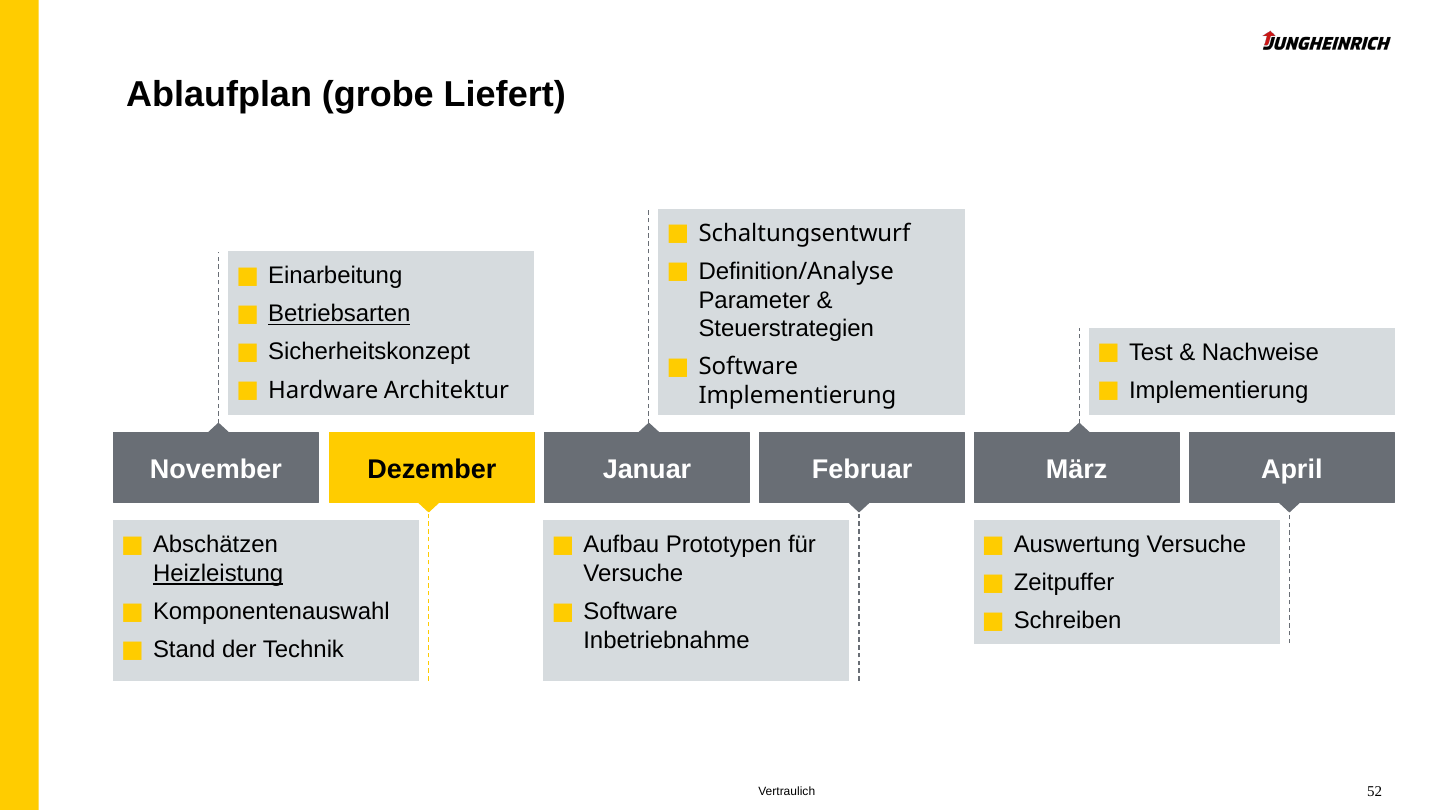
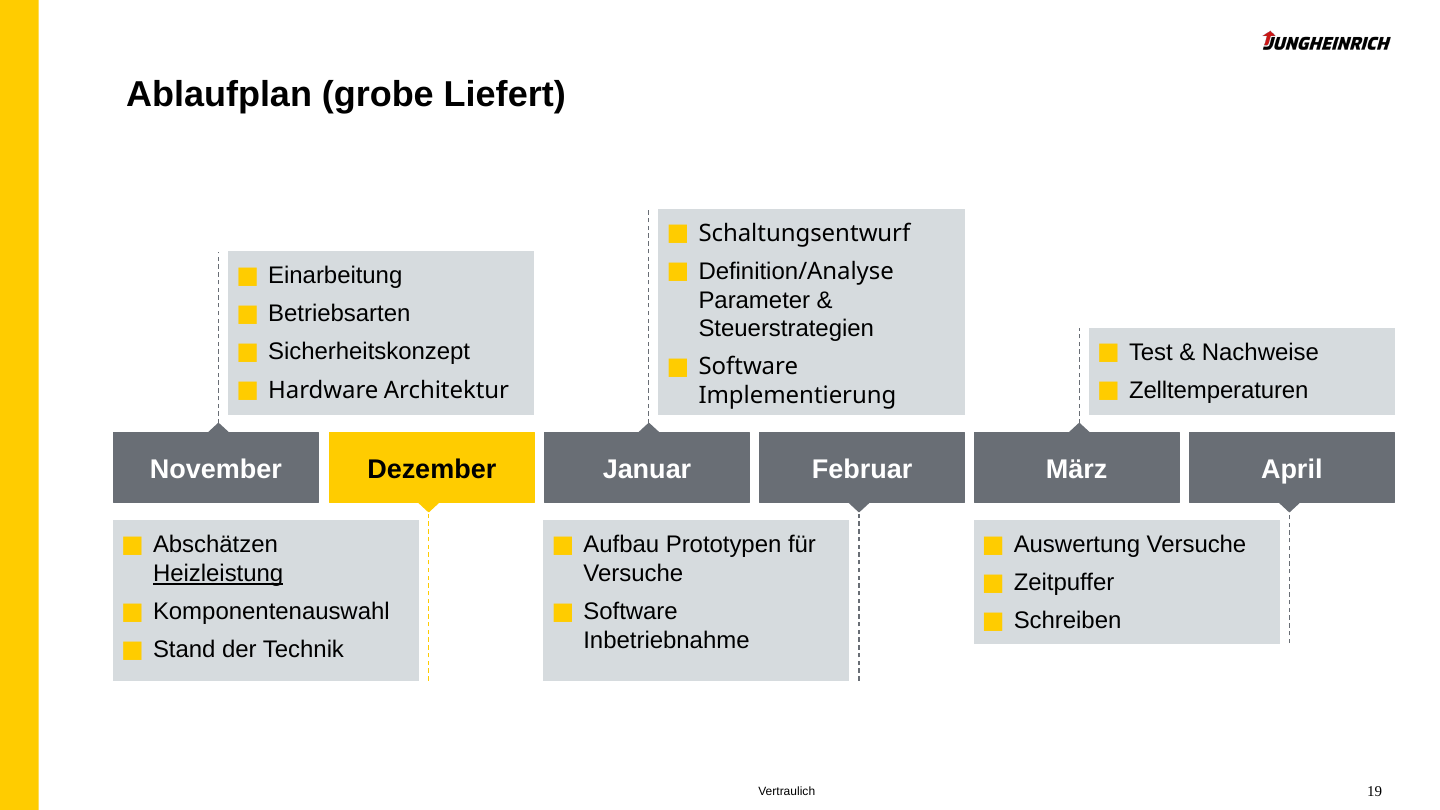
Betriebsarten underline: present -> none (339, 314)
Implementierung: Implementierung -> Zelltemperaturen (1219, 390)
52: 52 -> 19 (1375, 792)
